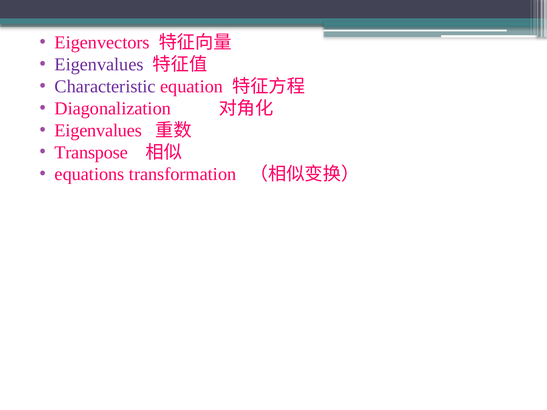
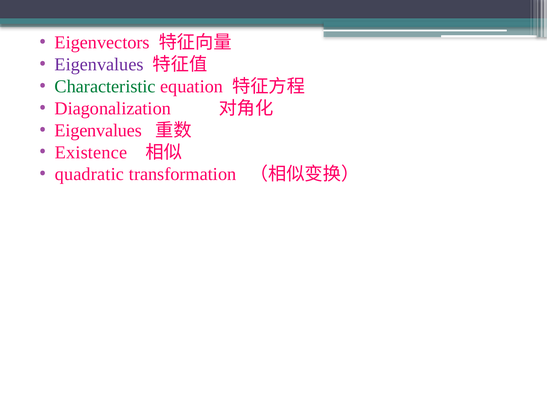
Characteristic colour: purple -> green (105, 87)
Transpose: Transpose -> Existence (91, 152)
equations: equations -> quadratic (89, 174)
